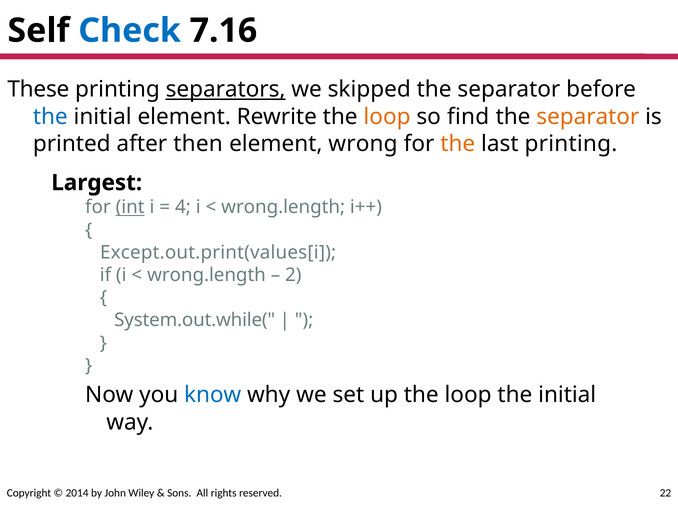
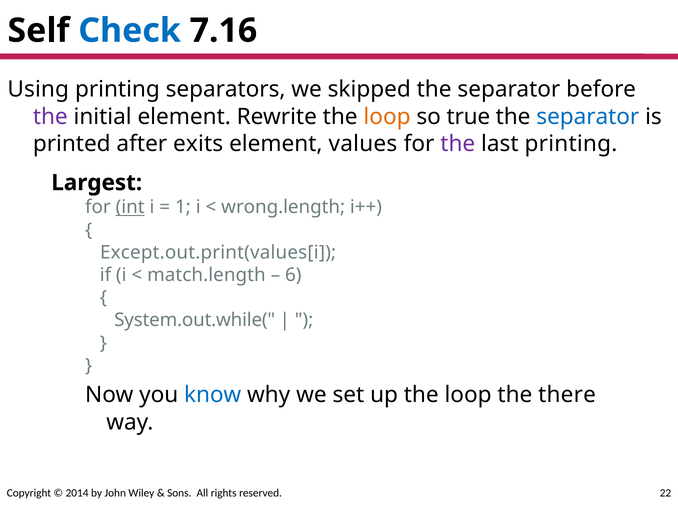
These: These -> Using (38, 90)
separators underline: present -> none (226, 90)
the colour: blue -> purple (50, 117)
find: find -> true (468, 117)
separator colour: orange -> blue (588, 117)
then: then -> exits (198, 144)
wrong: wrong -> values (363, 144)
the colour: orange -> purple (458, 144)
4: 4 -> 1 (183, 207)
wrong.length: wrong.length -> match.length (206, 275)
2: 2 -> 6 (293, 275)
loop the initial: initial -> there (567, 395)
